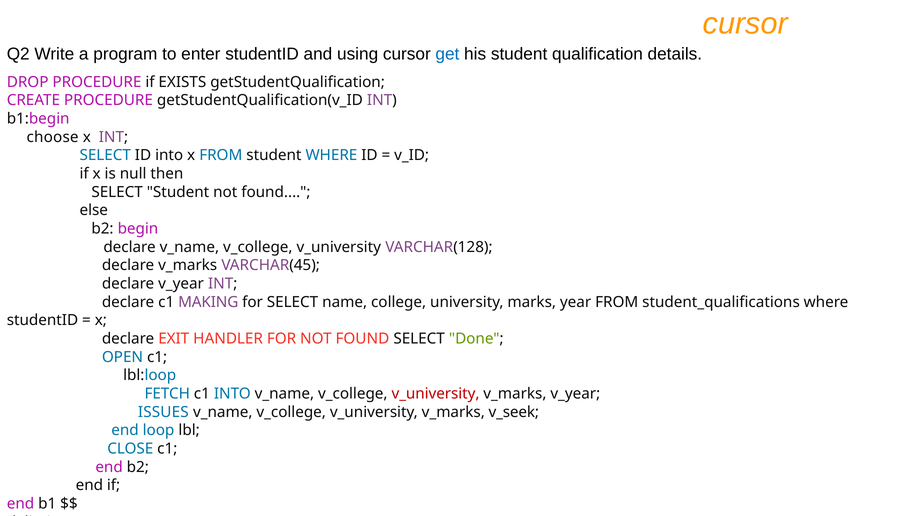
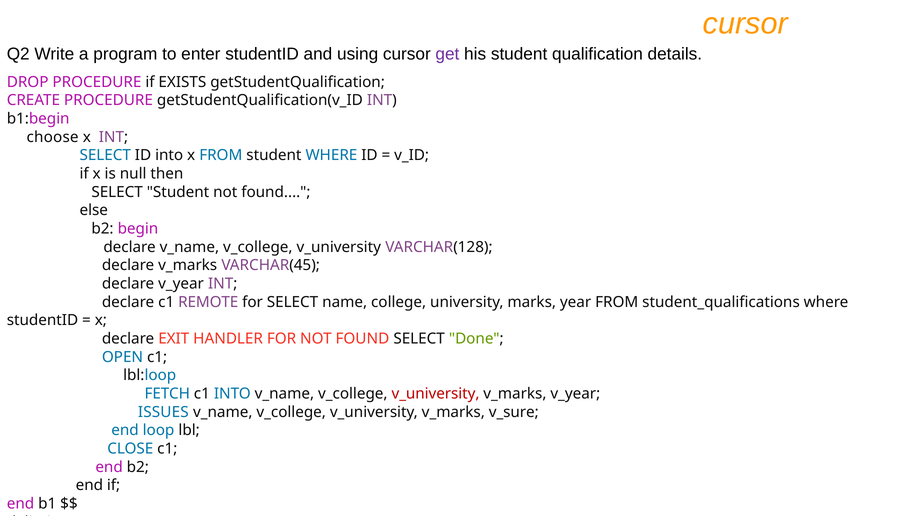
get colour: blue -> purple (447, 54)
MAKING: MAKING -> REMOTE (208, 302)
v_seek: v_seek -> v_sure (514, 412)
